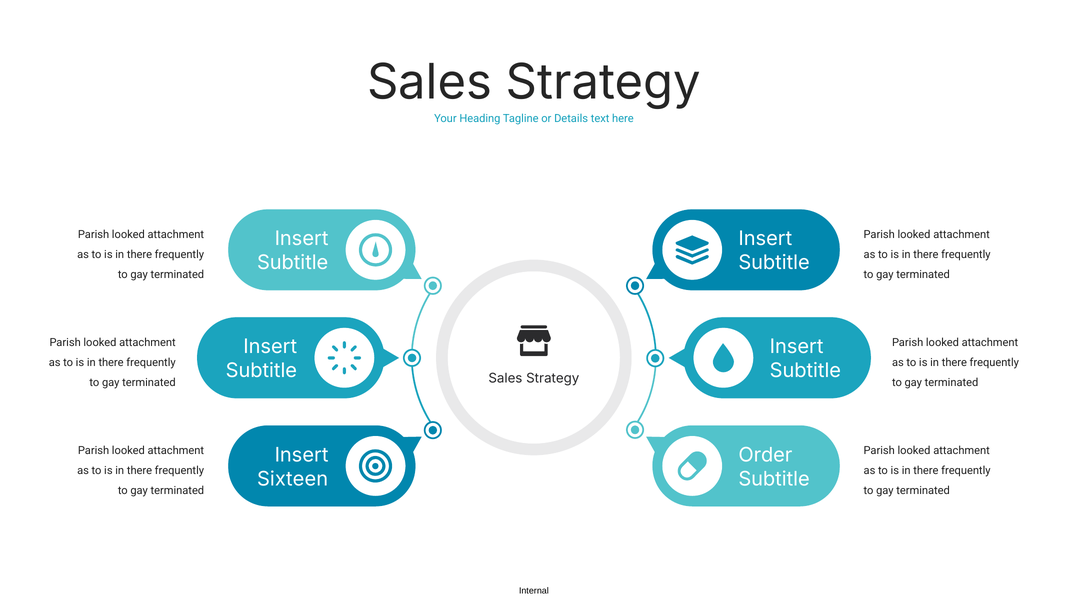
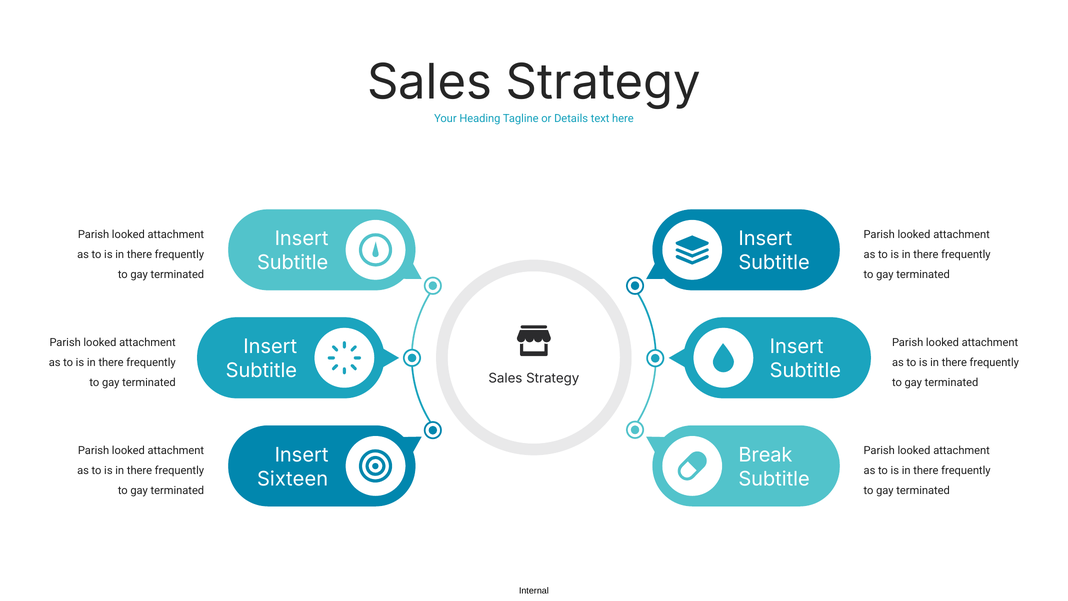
Order: Order -> Break (765, 455)
